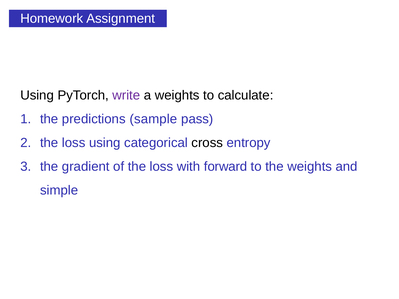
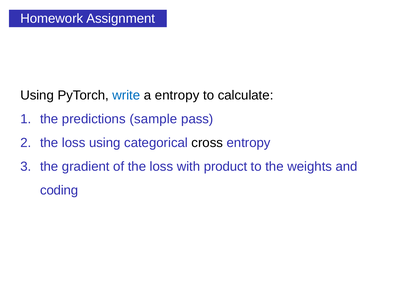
write colour: purple -> blue (126, 95)
a weights: weights -> entropy (177, 95)
forward: forward -> product (226, 167)
simple: simple -> coding (59, 190)
